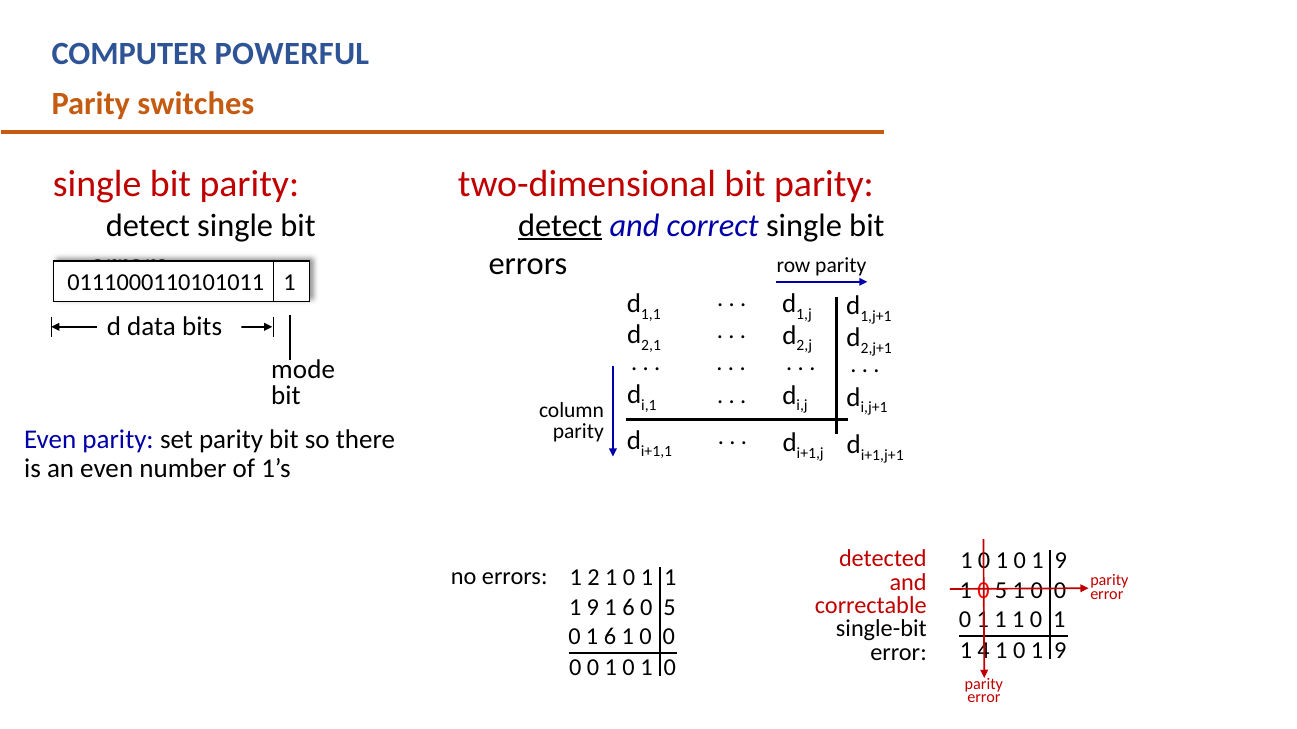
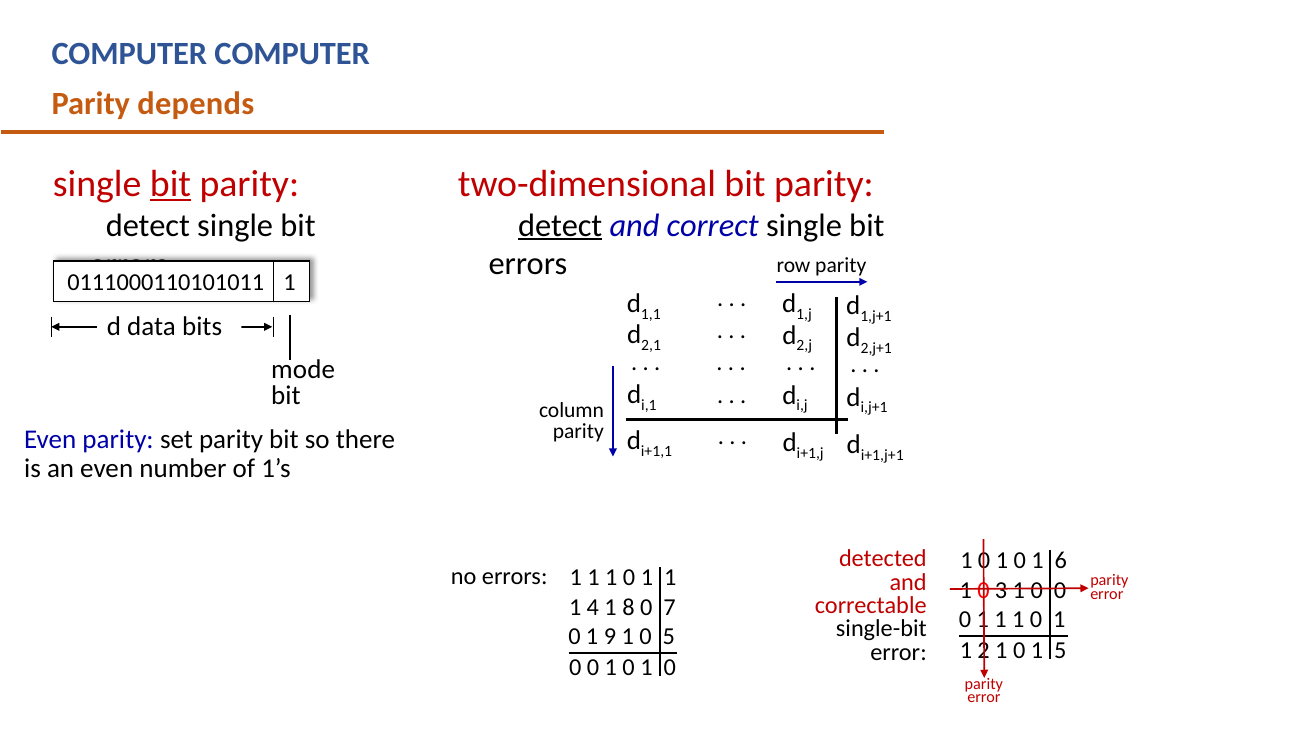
COMPUTER POWERFUL: POWERFUL -> COMPUTER (292, 53)
switches: switches -> depends (196, 104)
bit underline: none -> present (170, 184)
9: 9 -> 6 (1061, 561)
2: 2 -> 1 (594, 578)
1 0 5: 5 -> 3 (1001, 591)
9: 9 -> 4 (593, 608)
6: 6 -> 8 (628, 608)
5: 5 -> 7 (670, 608)
0 1 6: 6 -> 9 (610, 637)
0: 0 -> 5 (669, 637)
4: 4 -> 2 (984, 651)
9: 9 -> 5 (1060, 651)
